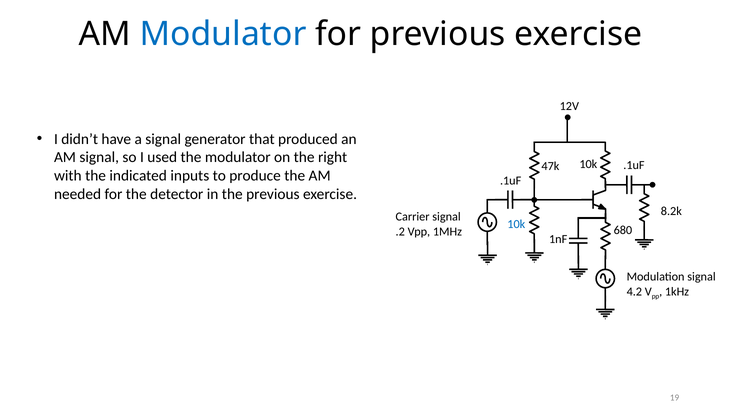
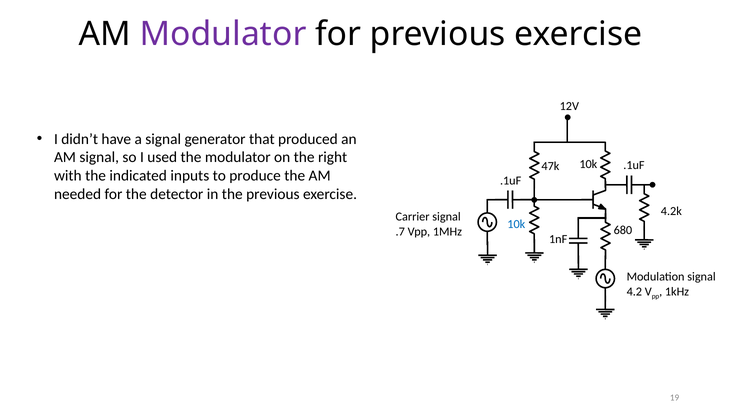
Modulator colour: blue -> purple (223, 34)
8.2k: 8.2k -> 4.2k (671, 211)
.2: .2 -> .7 (400, 232)
